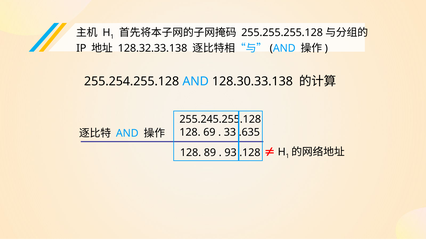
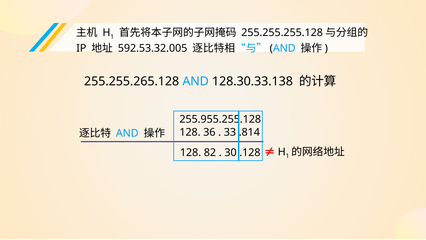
128.32.33.138: 128.32.33.138 -> 592.53.32.005 (153, 48)
255.254.255.128: 255.254.255.128 -> 255.255.265.128 (132, 81)
255.245.255.128: 255.245.255.128 -> 255.955.255.128 (220, 119)
69: 69 -> 36 (209, 132)
.635: .635 -> .814 (249, 132)
89: 89 -> 82 (210, 152)
93: 93 -> 30 (231, 152)
